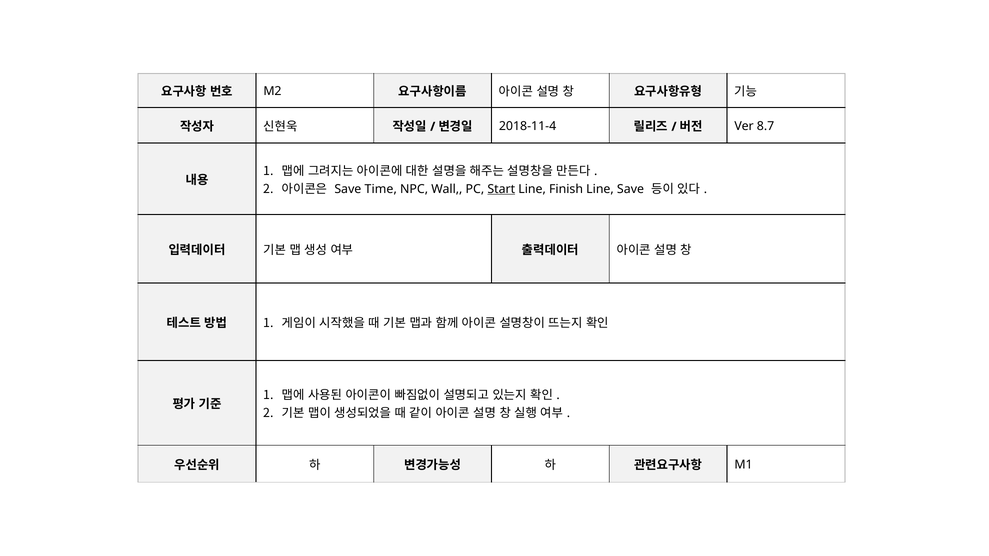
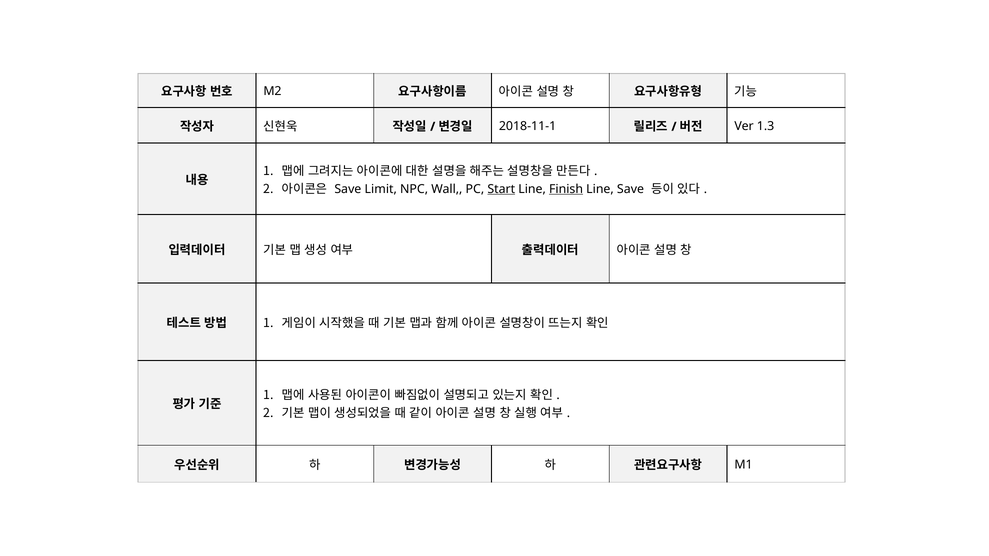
2018-11-4: 2018-11-4 -> 2018-11-1 (528, 126)
8.7: 8.7 -> 1.3 (766, 126)
Time: Time -> Limit (381, 189)
Finish underline: none -> present (566, 189)
